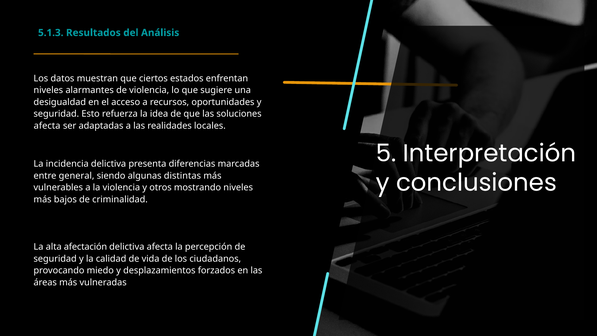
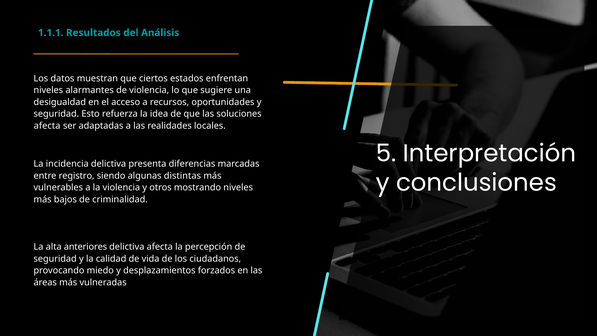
5.1.3: 5.1.3 -> 1.1.1 (51, 33)
general: general -> registro (77, 176)
afectación: afectación -> anteriores (85, 247)
